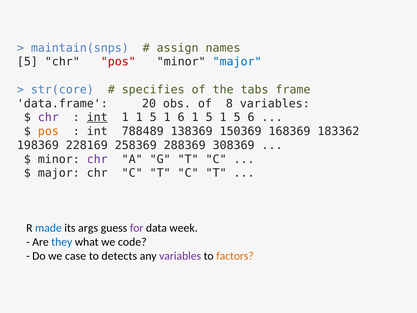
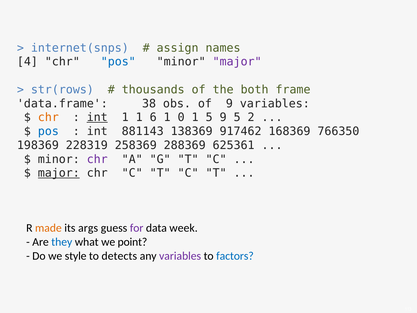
maintain(snps: maintain(snps -> internet(snps (80, 48)
5: 5 -> 4 (27, 62)
pos colour: red -> blue (118, 62)
major colour: blue -> purple (237, 62)
str(core: str(core -> str(rows (62, 90)
specifies: specifies -> thousands (153, 90)
tabs: tabs -> both (255, 90)
20: 20 -> 38 (149, 103)
of 8: 8 -> 9 (229, 103)
chr colour: purple -> orange (48, 117)
1 1 5: 5 -> 6 (153, 117)
1 6: 6 -> 0 (181, 117)
1: 1 -> 9 (223, 117)
5 6: 6 -> 2 (251, 117)
pos colour: orange -> blue (48, 131)
788489: 788489 -> 881143 (143, 131)
150369: 150369 -> 917462 (241, 131)
183362: 183362 -> 766350 (338, 131)
228169: 228169 -> 228319 (87, 145)
308369: 308369 -> 625361 (234, 145)
major underline: none -> present (59, 173)
made colour: blue -> orange (48, 228)
code: code -> point (132, 242)
case: case -> style (76, 256)
factors colour: orange -> blue (235, 256)
